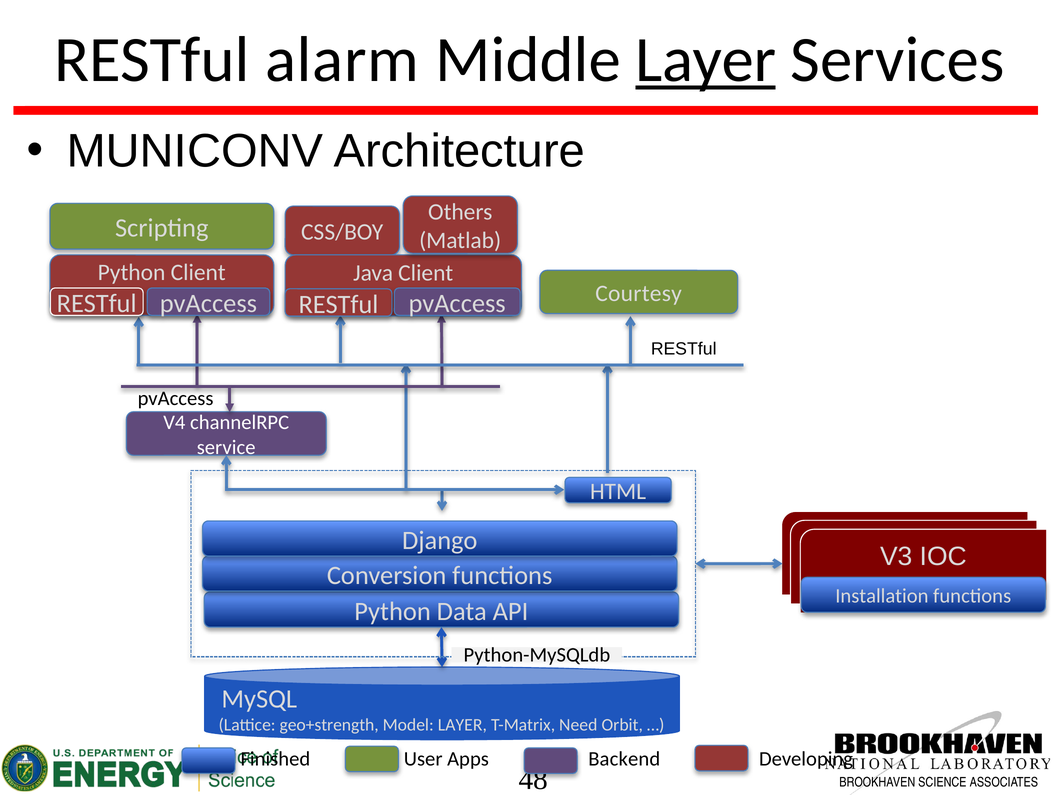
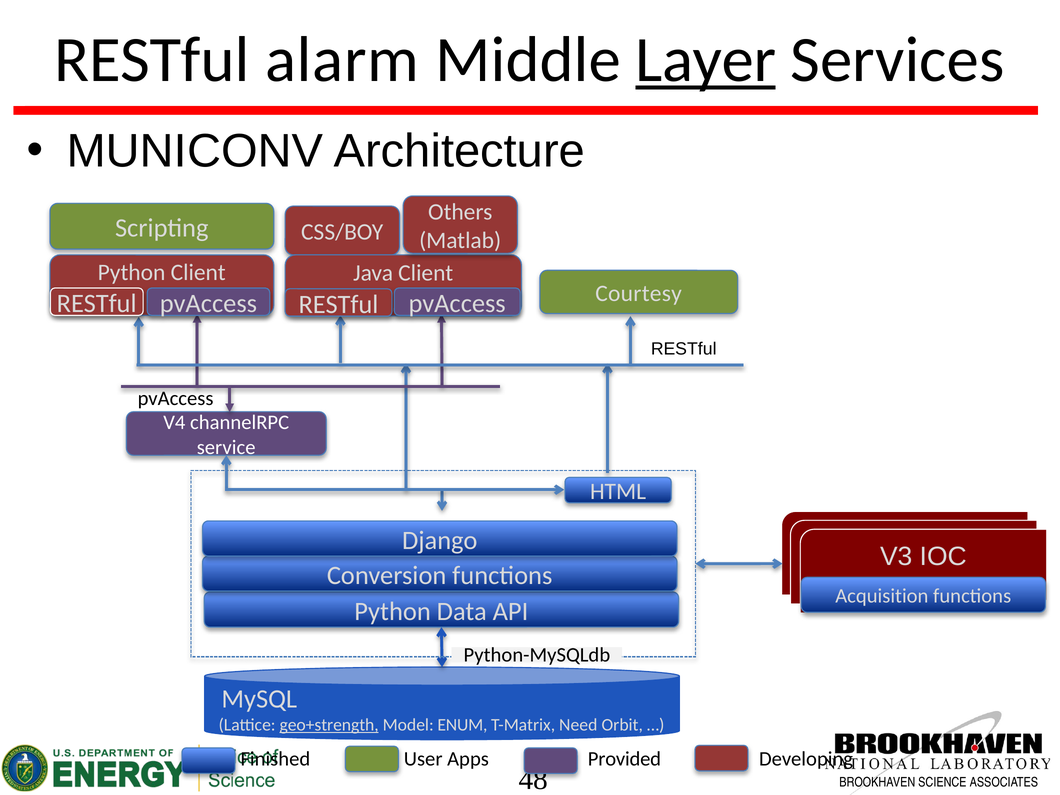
Installation: Installation -> Acquisition (882, 596)
geo+strength underline: none -> present (329, 725)
Model LAYER: LAYER -> ENUM (462, 725)
Backend: Backend -> Provided (624, 759)
